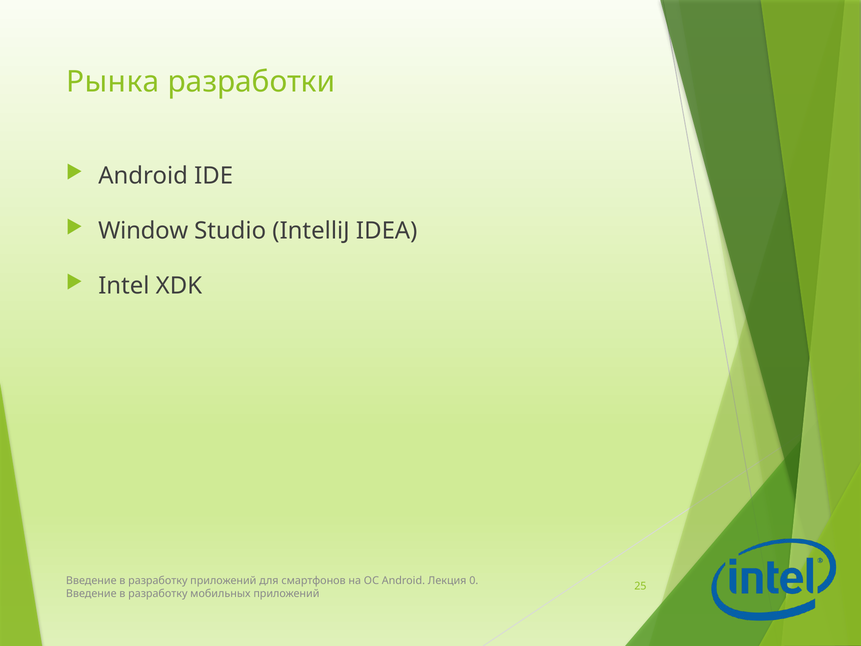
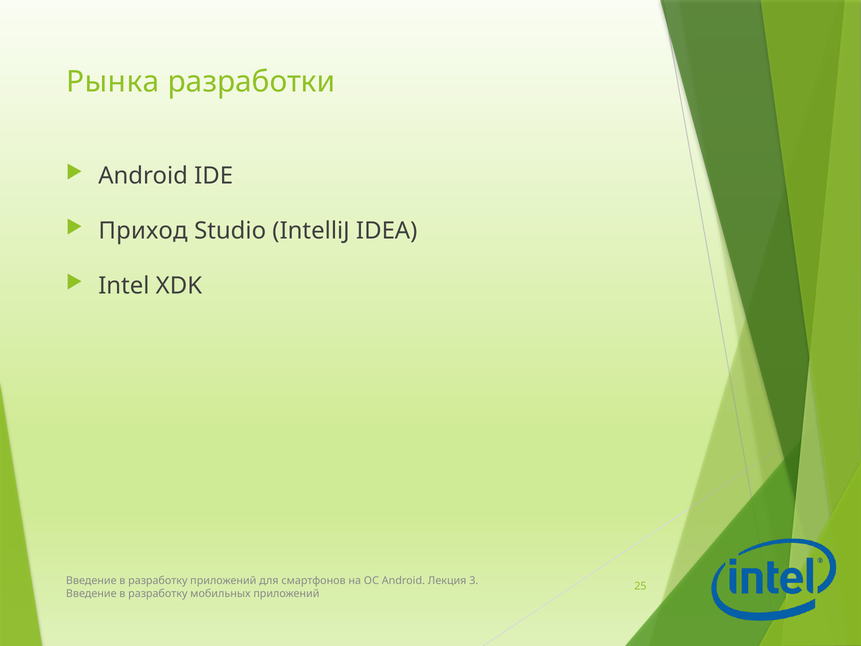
Window: Window -> Приход (143, 231)
0: 0 -> 3 (474, 580)
